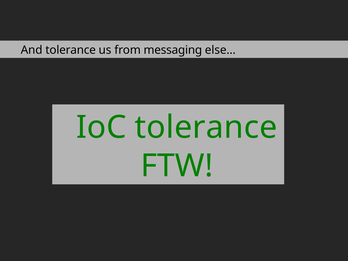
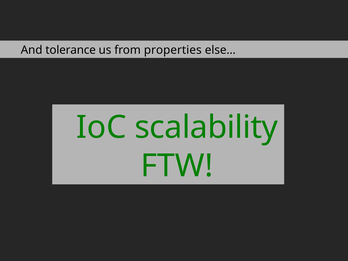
messaging: messaging -> properties (173, 50)
IoC tolerance: tolerance -> scalability (206, 127)
